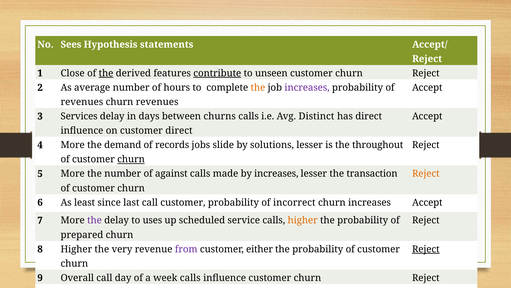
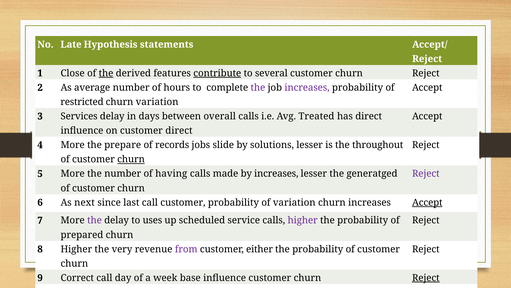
Sees: Sees -> Late (71, 44)
unseen: unseen -> several (271, 73)
the colour: orange -> purple (258, 87)
revenues: revenues -> restricted (82, 102)
churn revenues: revenues -> variation (157, 102)
between churns: churns -> overall (220, 116)
Distinct: Distinct -> Treated (316, 116)
demand: demand -> prepare (123, 145)
against: against -> having (171, 173)
transaction: transaction -> generatged (372, 173)
Reject colour: orange -> purple (426, 173)
least: least -> next (84, 202)
of incorrect: incorrect -> variation (294, 202)
Accept underline: none -> present (427, 202)
higher colour: orange -> purple (303, 220)
Reject underline: present -> none (426, 249)
Overall: Overall -> Correct (77, 277)
week calls: calls -> base (190, 277)
Reject underline: none -> present (426, 277)
